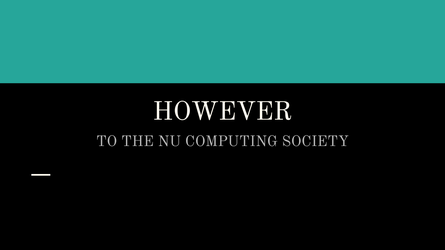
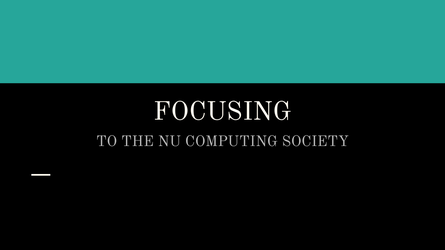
HOWEVER: HOWEVER -> FOCUSING (222, 112)
